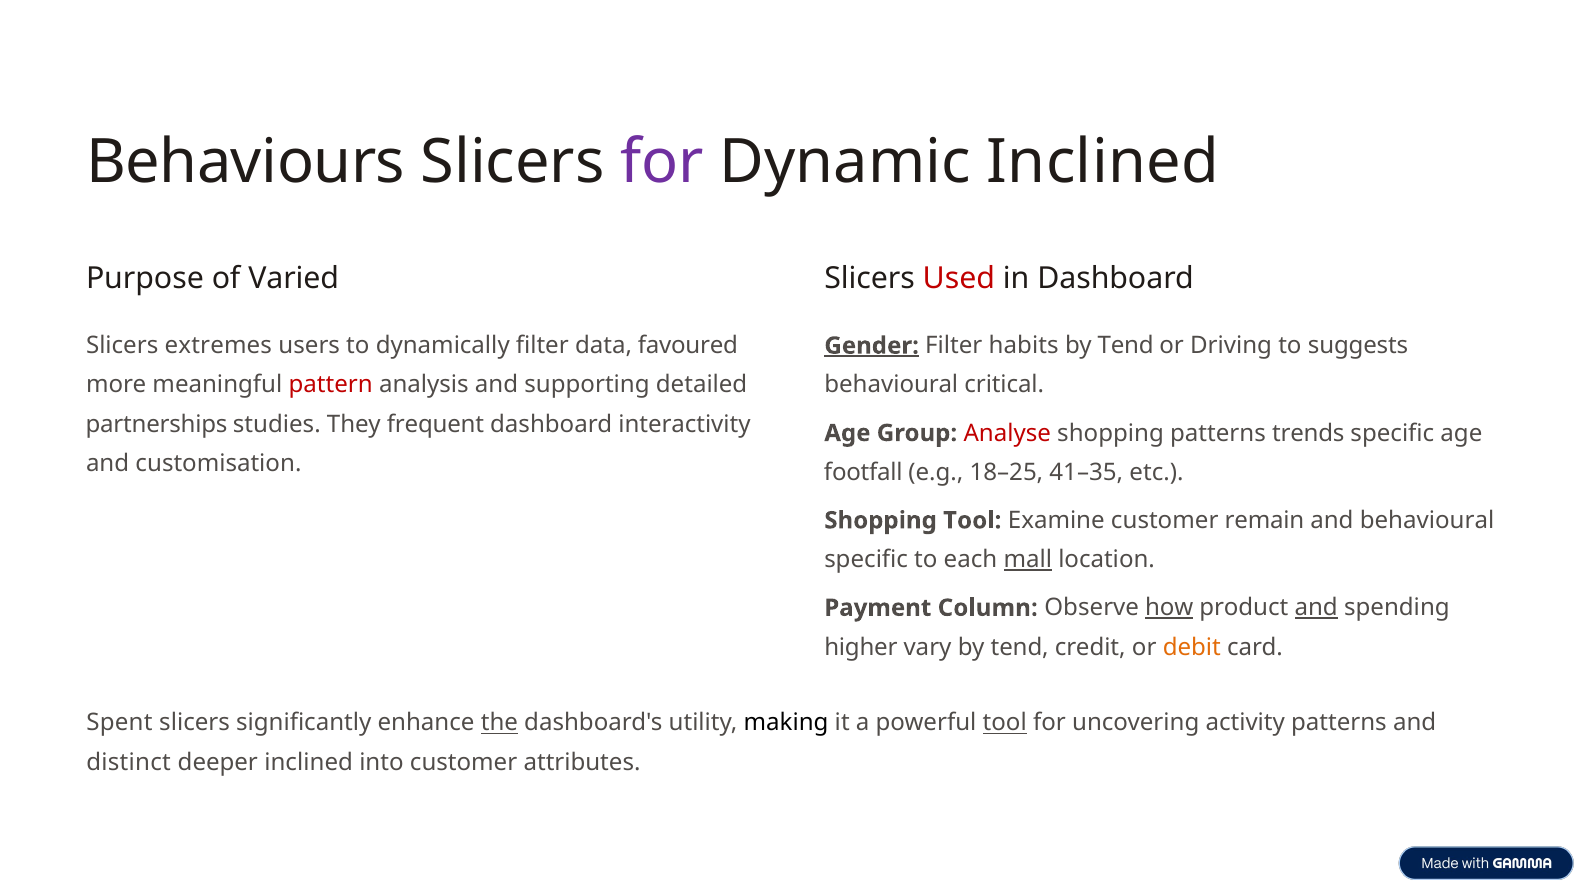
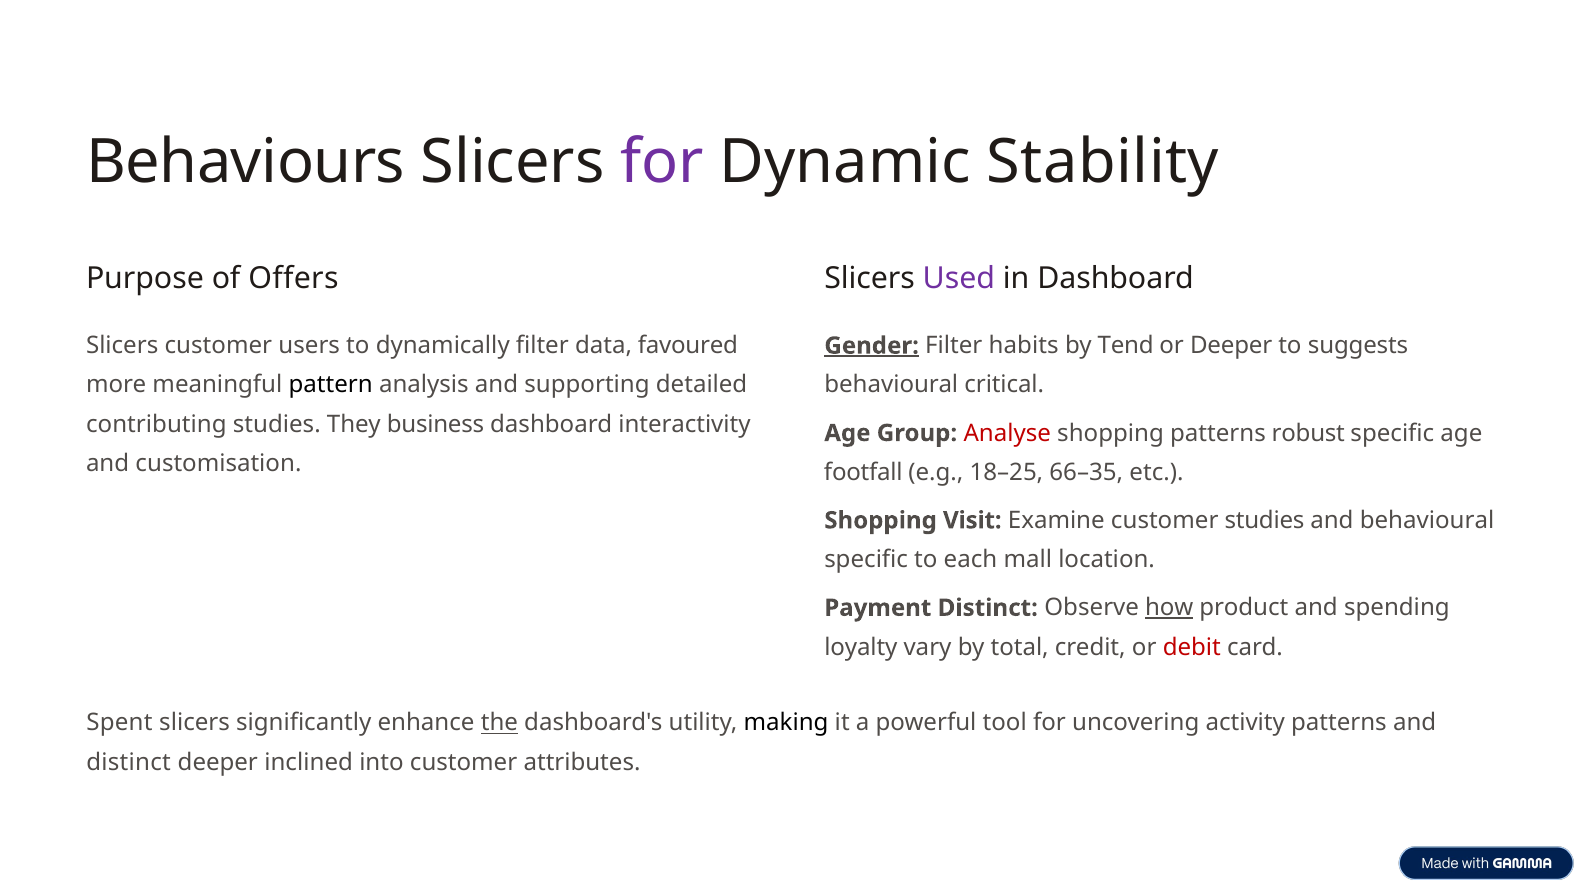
Dynamic Inclined: Inclined -> Stability (1103, 162)
Varied: Varied -> Offers (293, 278)
Used colour: red -> purple (959, 278)
Slicers extremes: extremes -> customer (218, 346)
or Driving: Driving -> Deeper (1231, 346)
pattern colour: red -> black (331, 385)
partnerships: partnerships -> contributing (156, 424)
frequent: frequent -> business (436, 424)
trends: trends -> robust (1308, 433)
41–35: 41–35 -> 66–35 (1086, 472)
Shopping Tool: Tool -> Visit (972, 520)
customer remain: remain -> studies (1264, 520)
mall underline: present -> none (1028, 560)
Payment Column: Column -> Distinct (988, 608)
and underline: present -> none (1316, 608)
higher: higher -> loyalty (861, 647)
vary by tend: tend -> total (1020, 647)
debit colour: orange -> red (1192, 647)
tool underline: present -> none (1005, 723)
